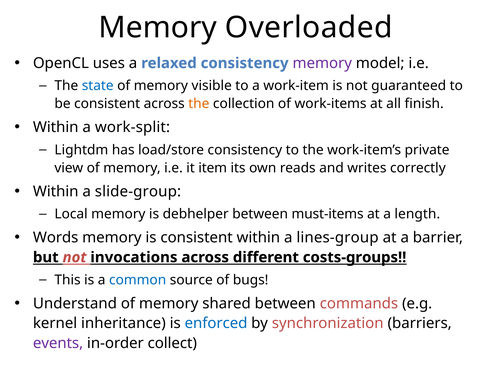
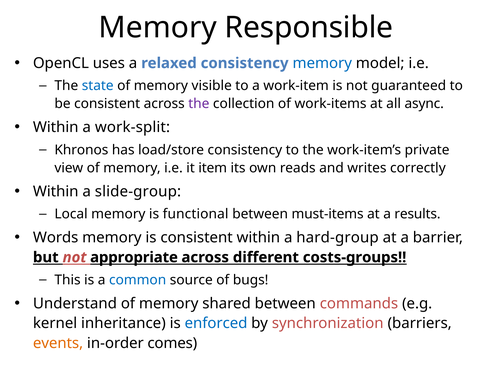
Overloaded: Overloaded -> Responsible (309, 27)
memory colour: purple -> blue (322, 63)
the colour: orange -> purple (199, 104)
finish: finish -> async (424, 104)
Lightdm: Lightdm -> Khronos (81, 150)
debhelper: debhelper -> functional (196, 214)
length: length -> results (417, 214)
lines-group: lines-group -> hard-group (338, 237)
invocations: invocations -> appropriate (134, 257)
events colour: purple -> orange (58, 343)
collect: collect -> comes (172, 343)
